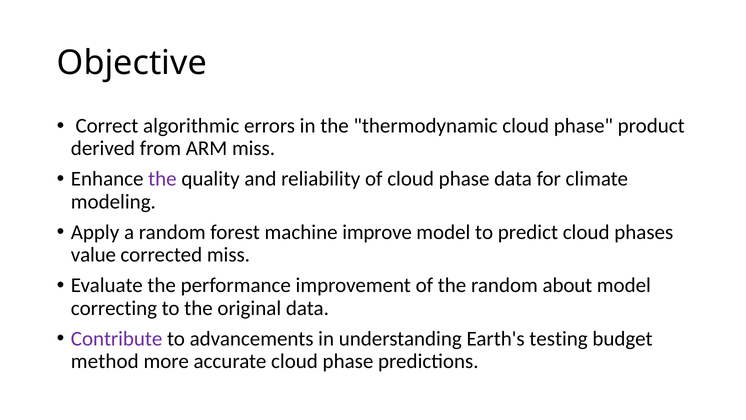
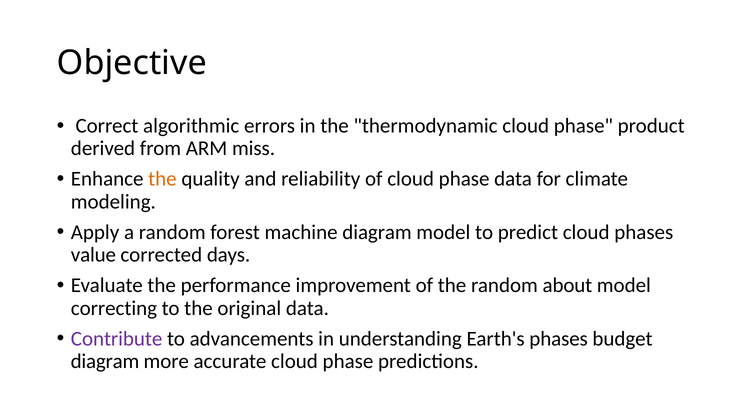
the colour: purple -> orange (162, 179)
machine improve: improve -> diagram (377, 232)
corrected miss: miss -> days (229, 255)
Earth's testing: testing -> phases (559, 338)
method: method -> diagram (105, 361)
